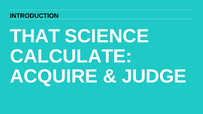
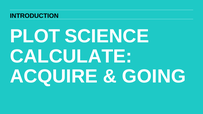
THAT: THAT -> PLOT (35, 36)
JUDGE: JUDGE -> GOING (154, 76)
